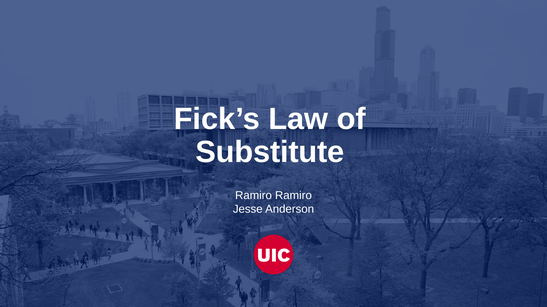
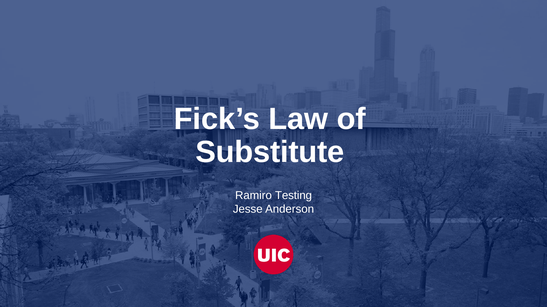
Ramiro Ramiro: Ramiro -> Testing (293, 196)
